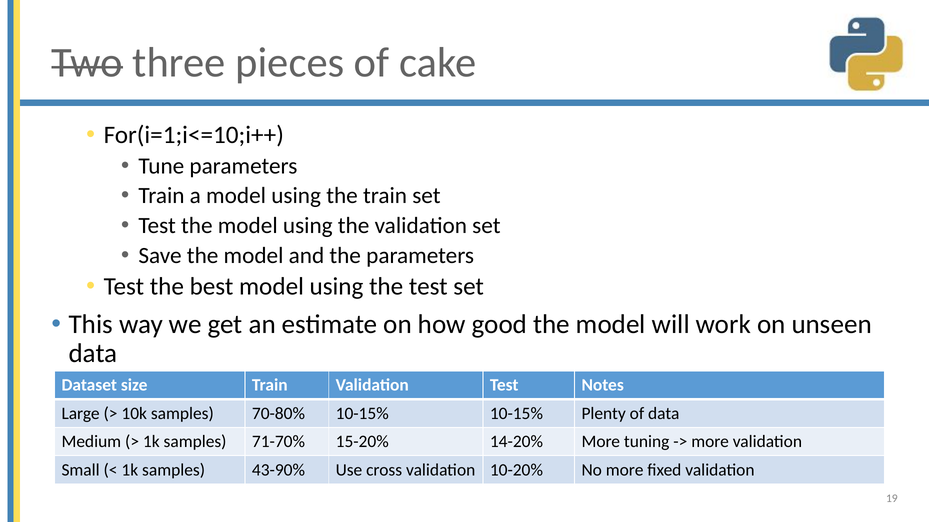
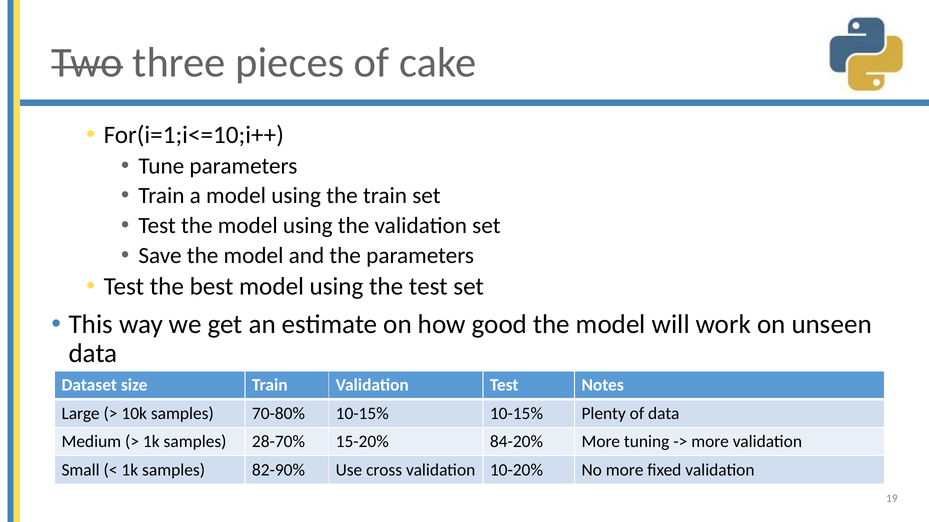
71-70%: 71-70% -> 28-70% (278, 442)
14-20%: 14-20% -> 84-20% (516, 442)
43-90%: 43-90% -> 82-90% (278, 470)
